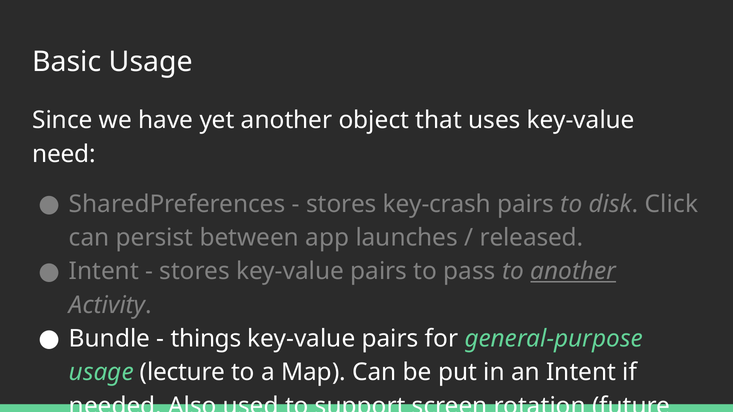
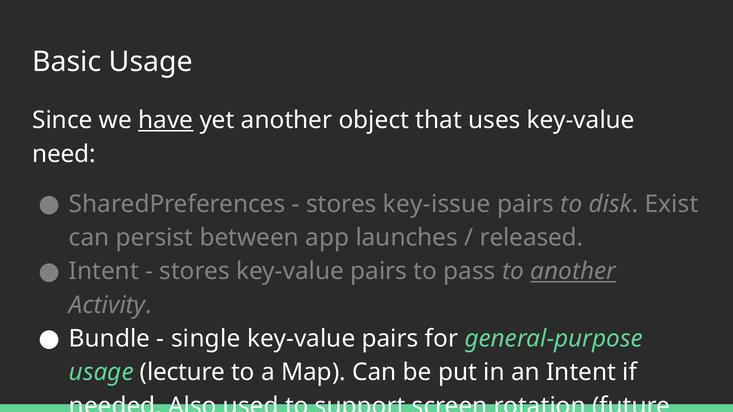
have underline: none -> present (166, 120)
key-crash: key-crash -> key-issue (437, 204)
Click: Click -> Exist (672, 204)
things: things -> single (206, 339)
